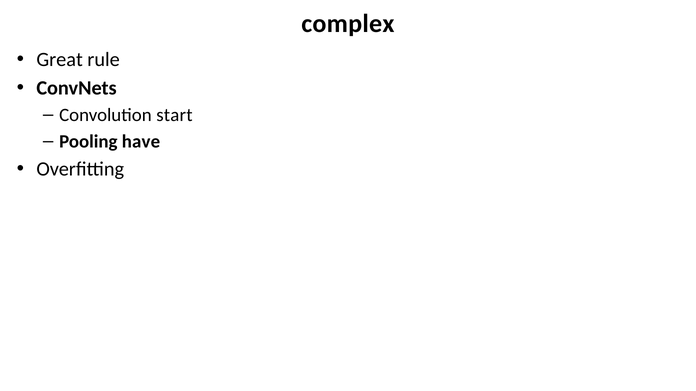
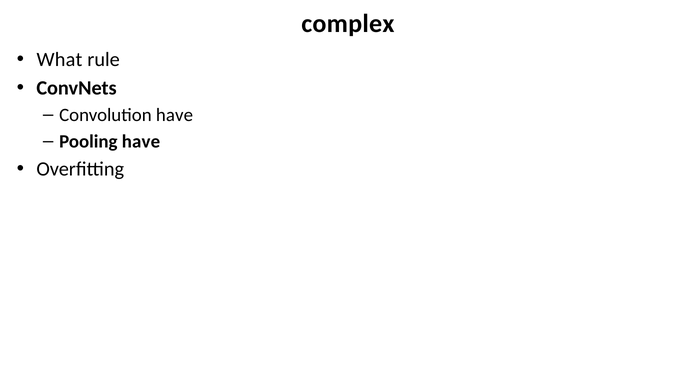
Great: Great -> What (59, 60)
Convolution start: start -> have (174, 115)
